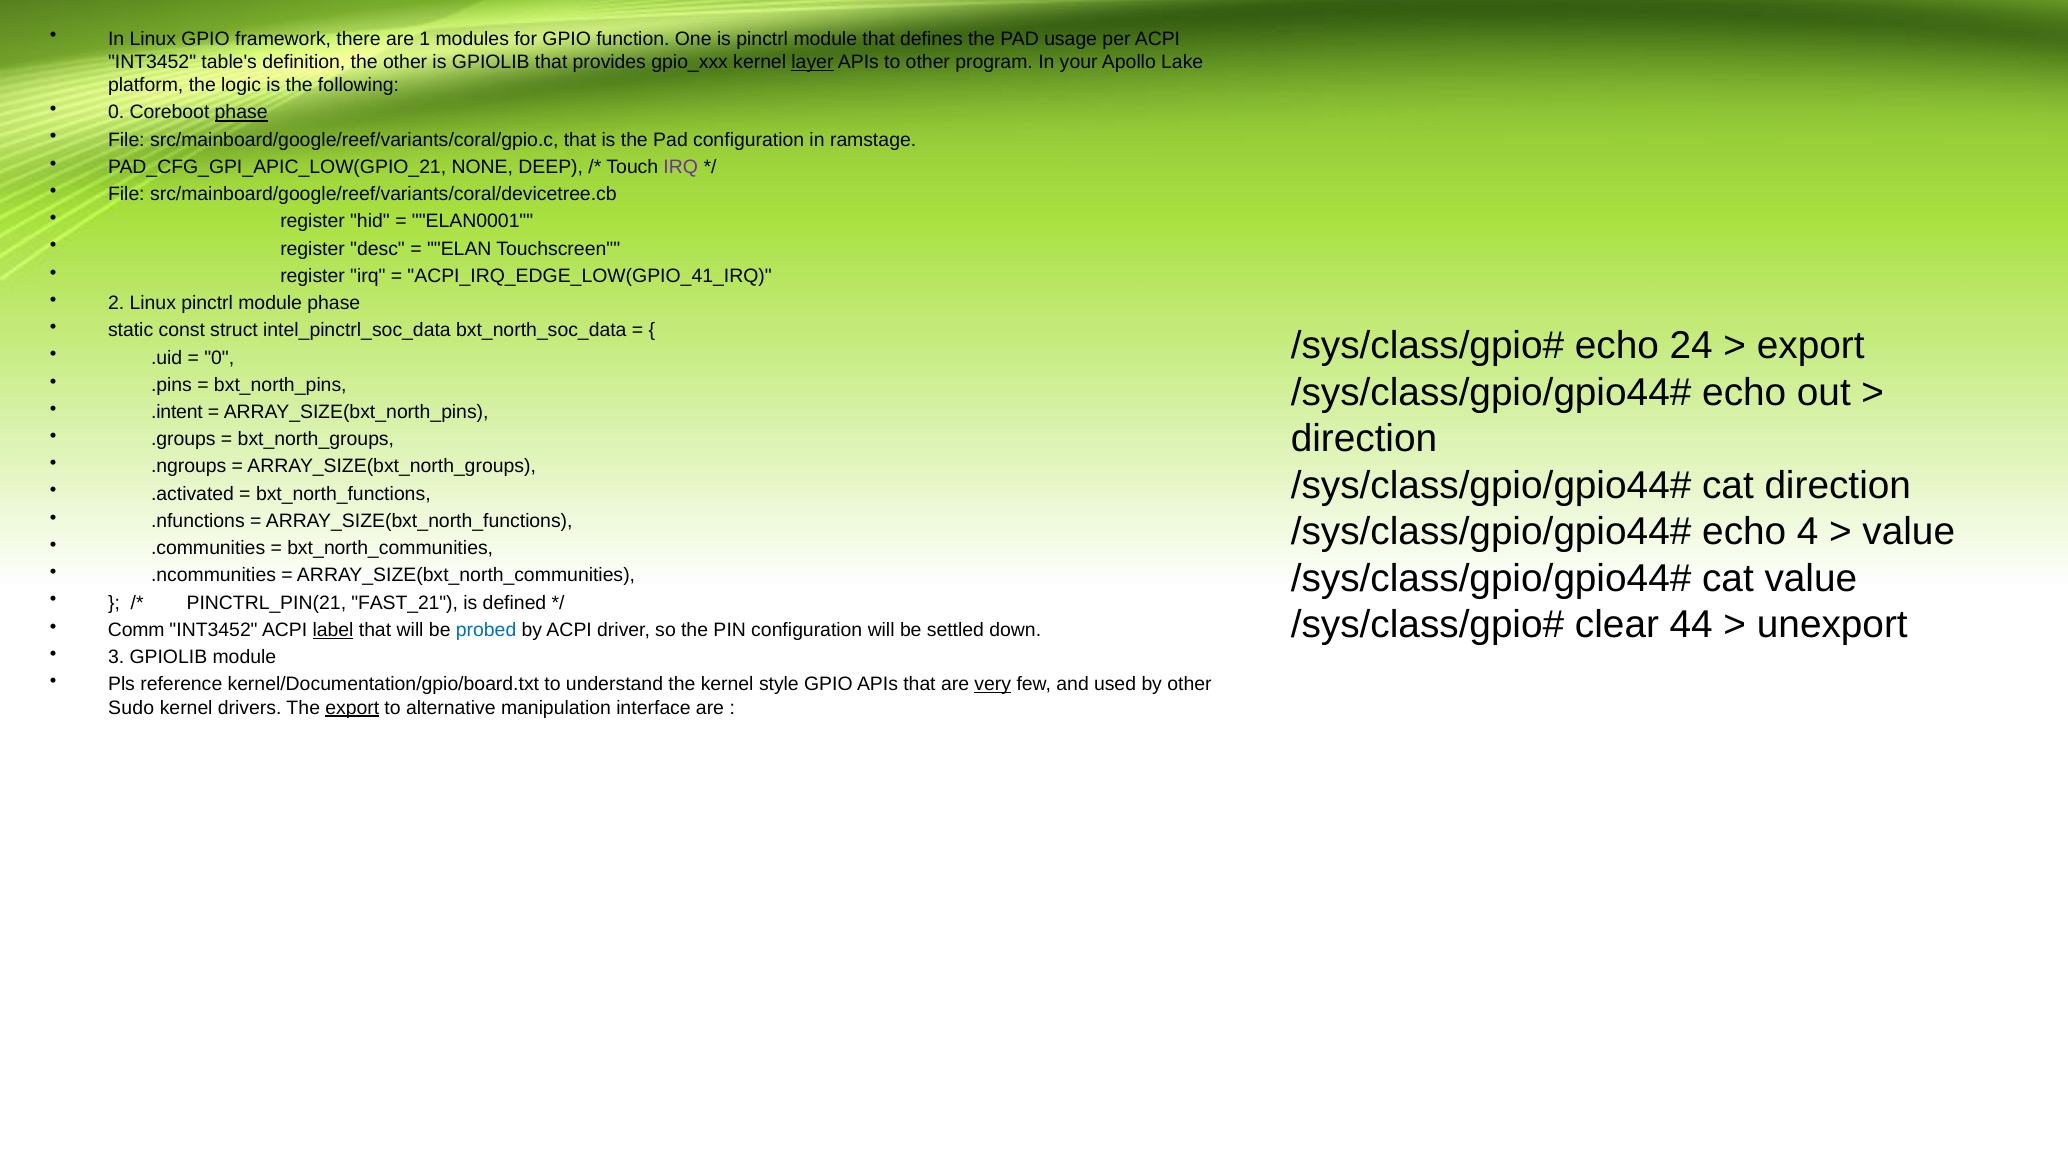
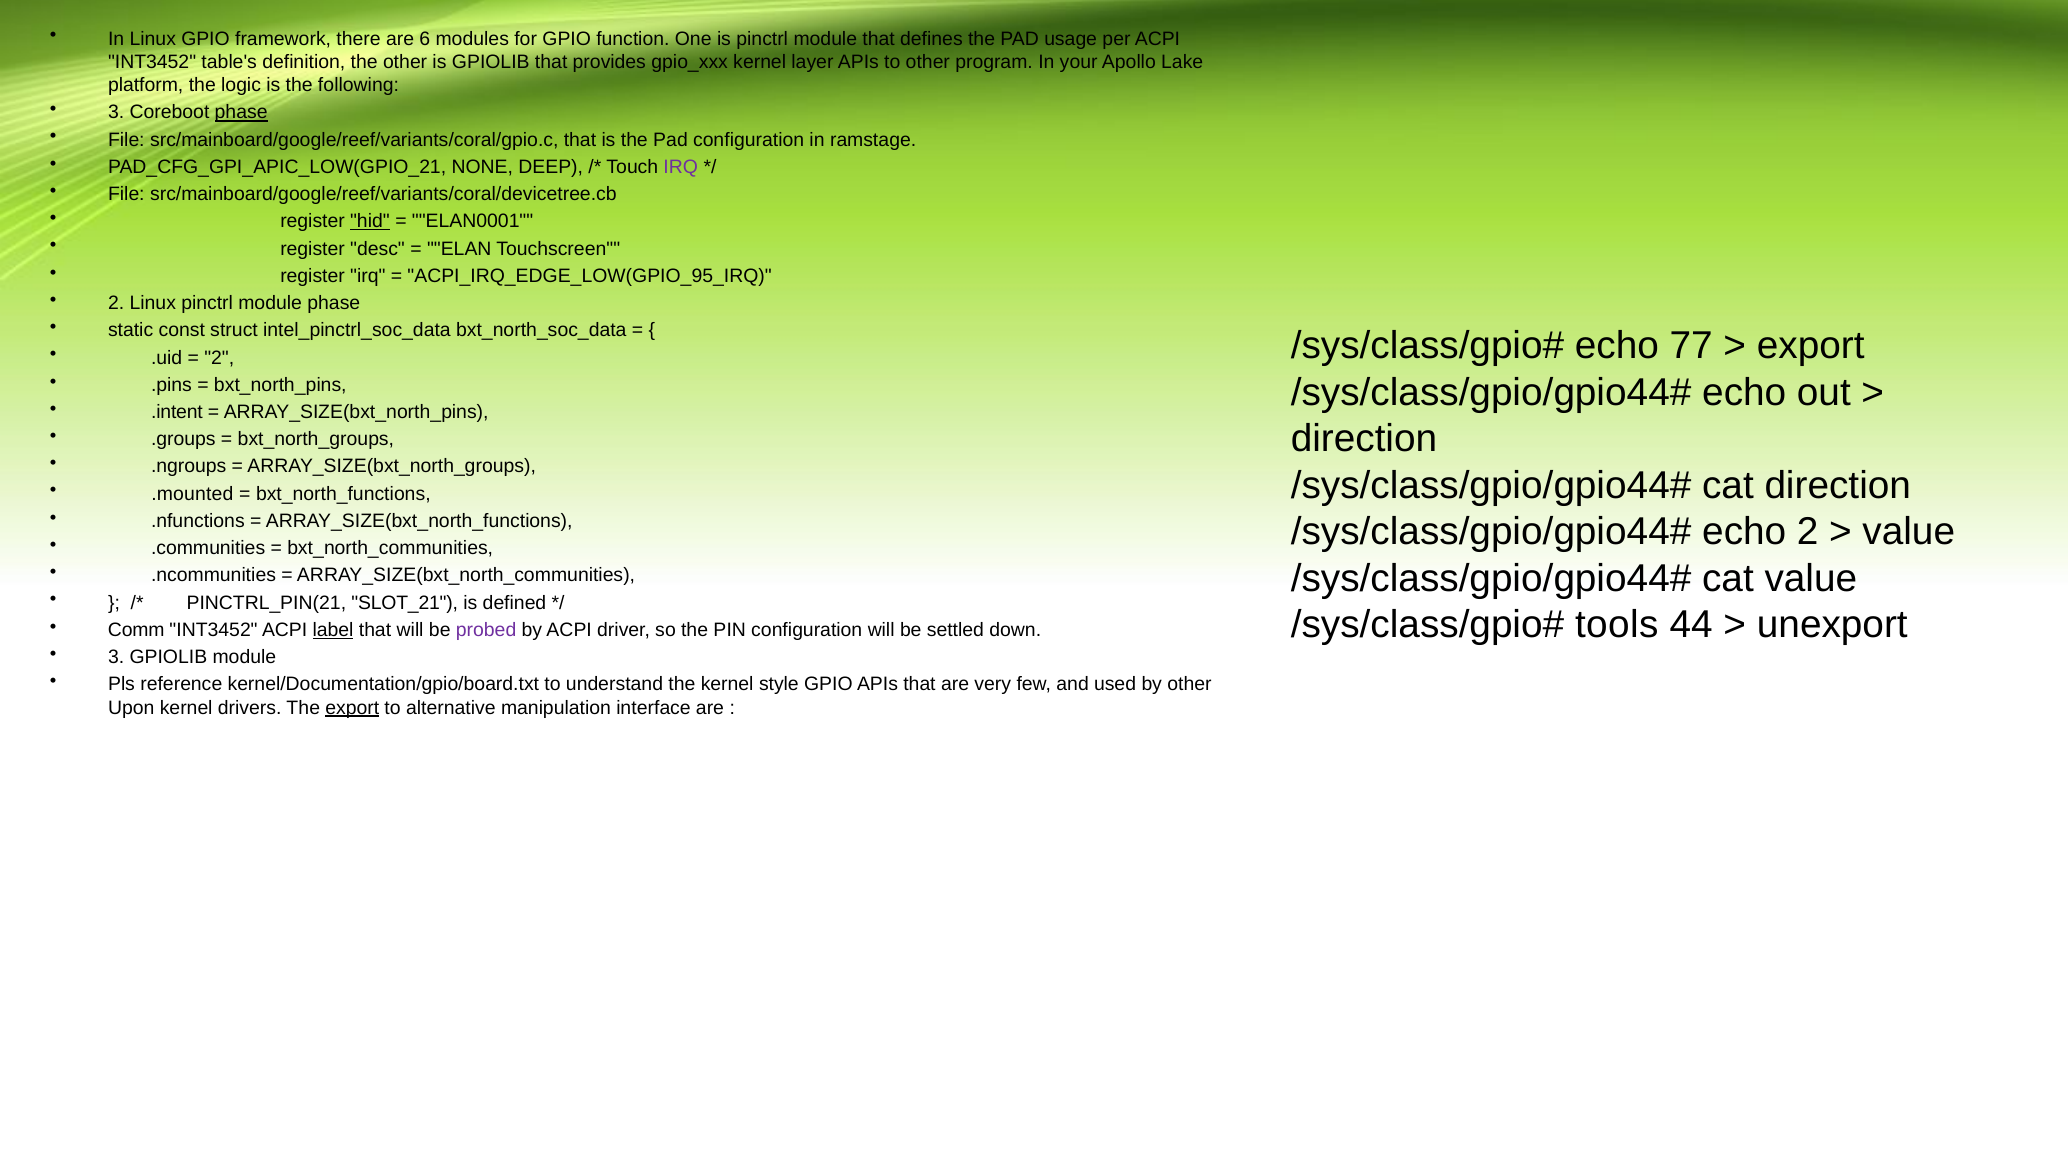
1: 1 -> 6 (425, 39)
layer underline: present -> none (812, 62)
0: 0 -> 3 (116, 113)
hid underline: none -> present (370, 222)
ACPI_IRQ_EDGE_LOW(GPIO_41_IRQ: ACPI_IRQ_EDGE_LOW(GPIO_41_IRQ -> ACPI_IRQ_EDGE_LOW(GPIO_95_IRQ (590, 276)
24: 24 -> 77 (1691, 346)
0: 0 -> 2 (219, 358)
.activated: .activated -> .mounted (192, 494)
echo 4: 4 -> 2 (1808, 532)
FAST_21: FAST_21 -> SLOT_21 (405, 603)
clear: clear -> tools (1617, 625)
probed colour: blue -> purple (486, 630)
very underline: present -> none (993, 685)
Sudo: Sudo -> Upon (131, 708)
